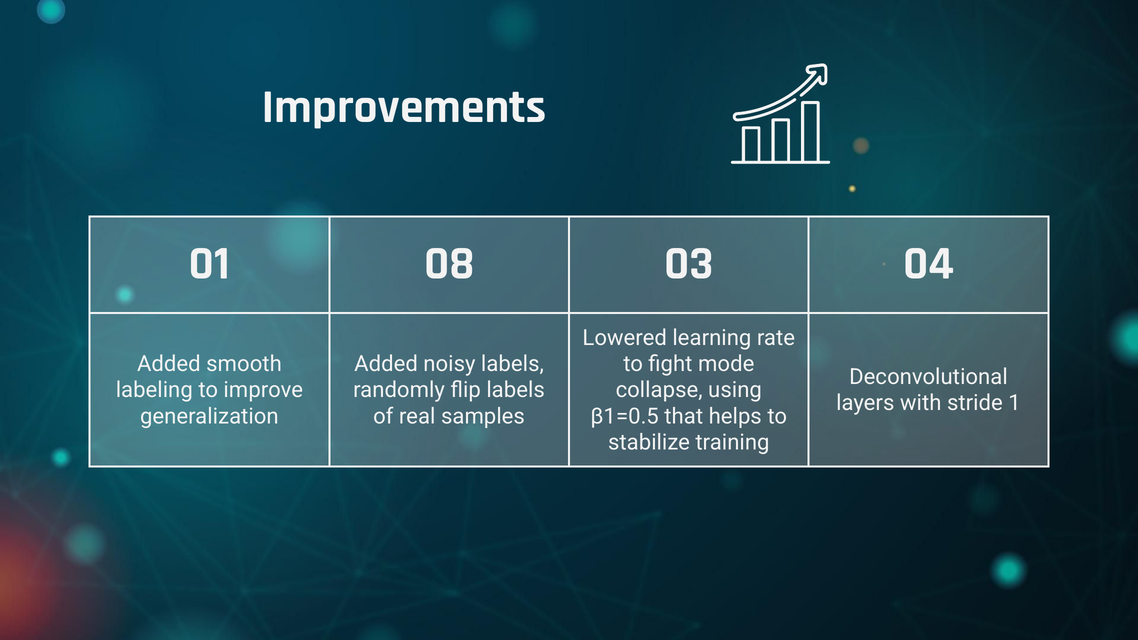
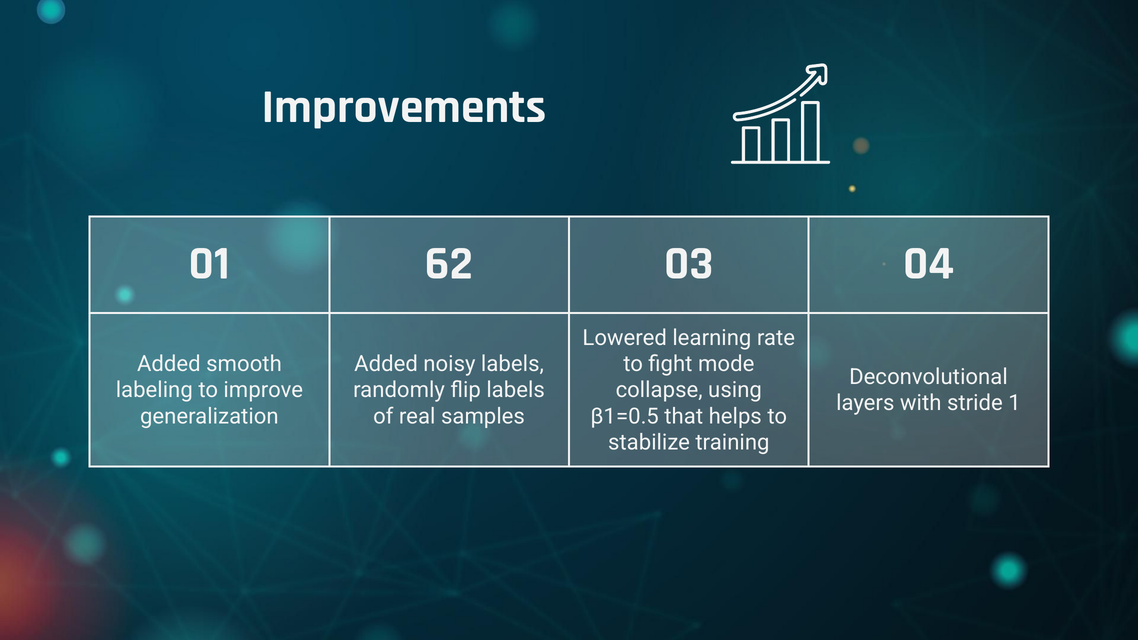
08: 08 -> 62 (449, 263)
